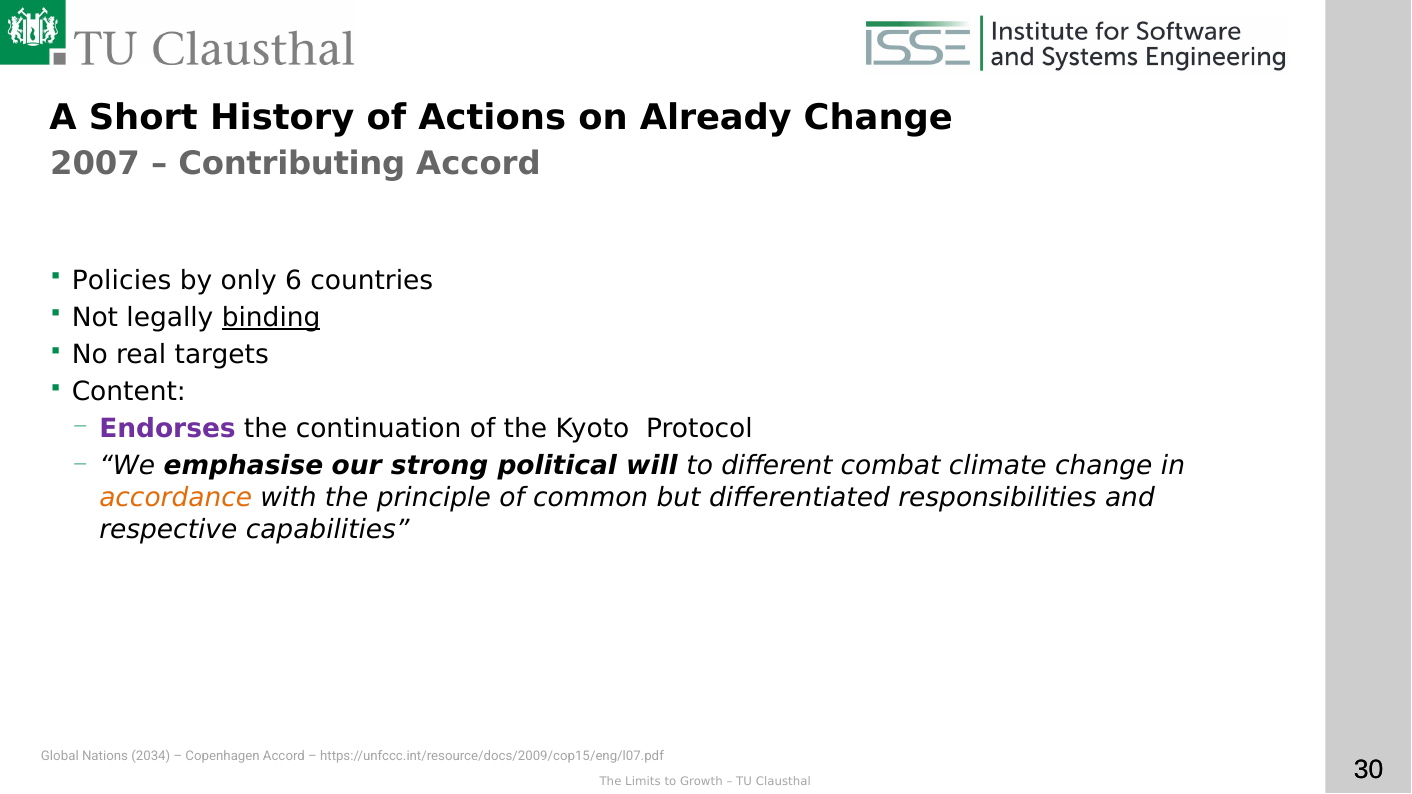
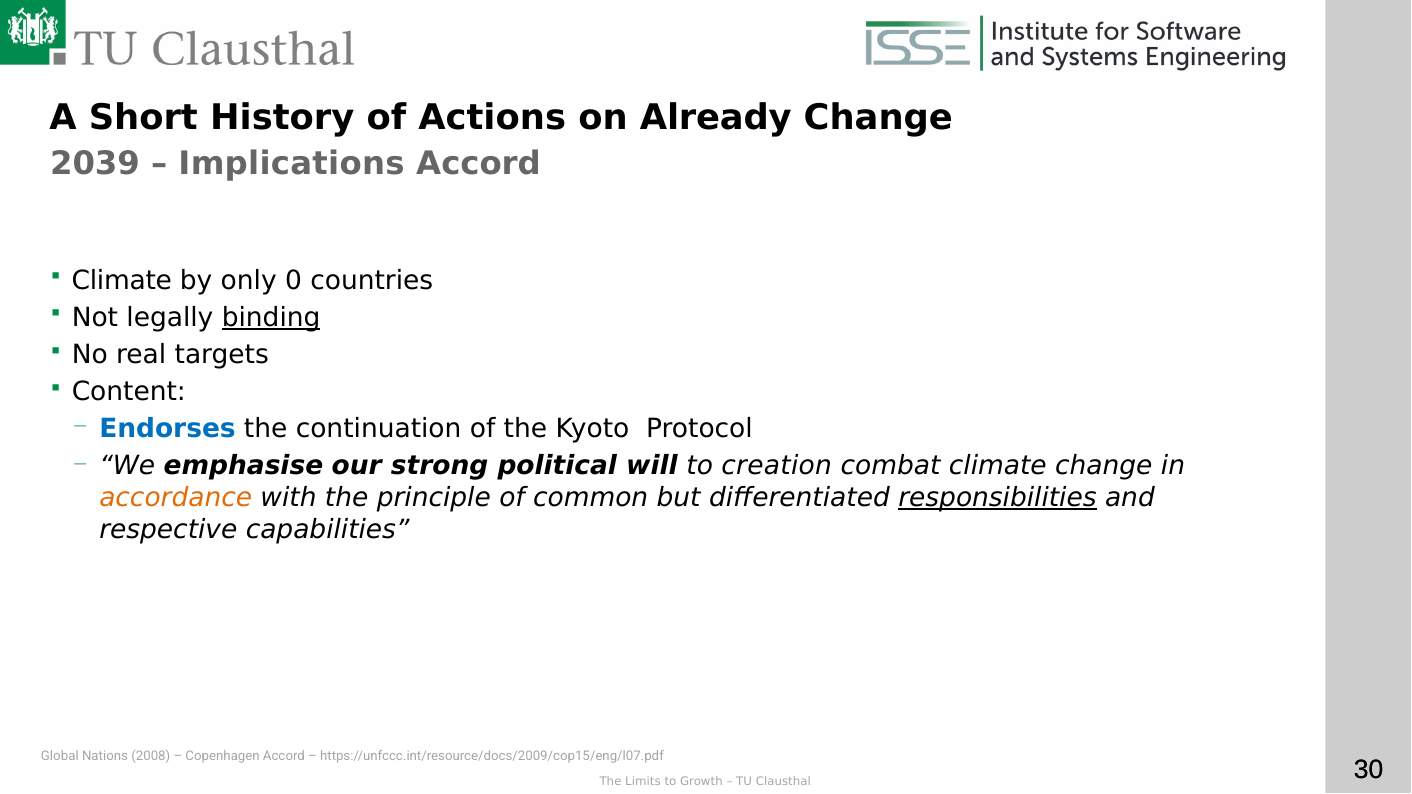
2007: 2007 -> 2039 (95, 164)
Contributing: Contributing -> Implications (292, 164)
Policies: Policies -> Climate (122, 281)
6: 6 -> 0 (293, 281)
Endorses colour: purple -> blue (167, 429)
different: different -> creation (777, 466)
responsibilities underline: none -> present (997, 498)
2034: 2034 -> 2008 (151, 757)
